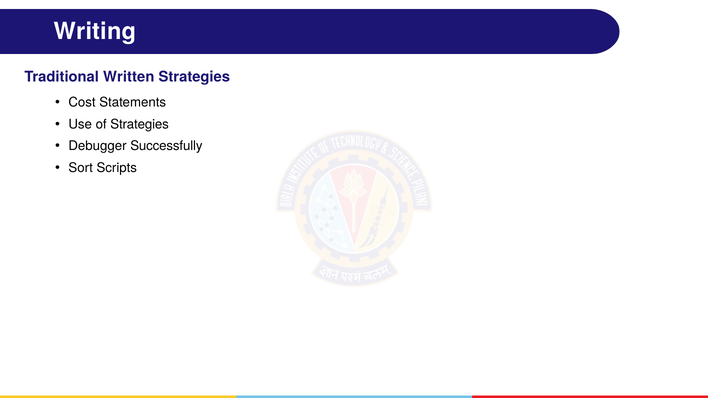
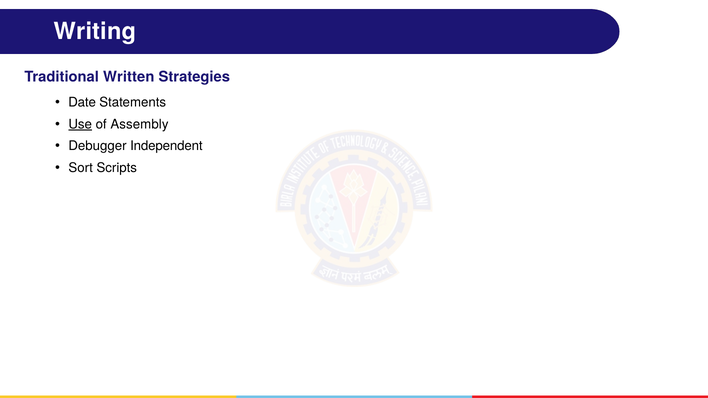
Cost: Cost -> Date (82, 103)
Use underline: none -> present (80, 124)
of Strategies: Strategies -> Assembly (139, 124)
Successfully: Successfully -> Independent (166, 146)
